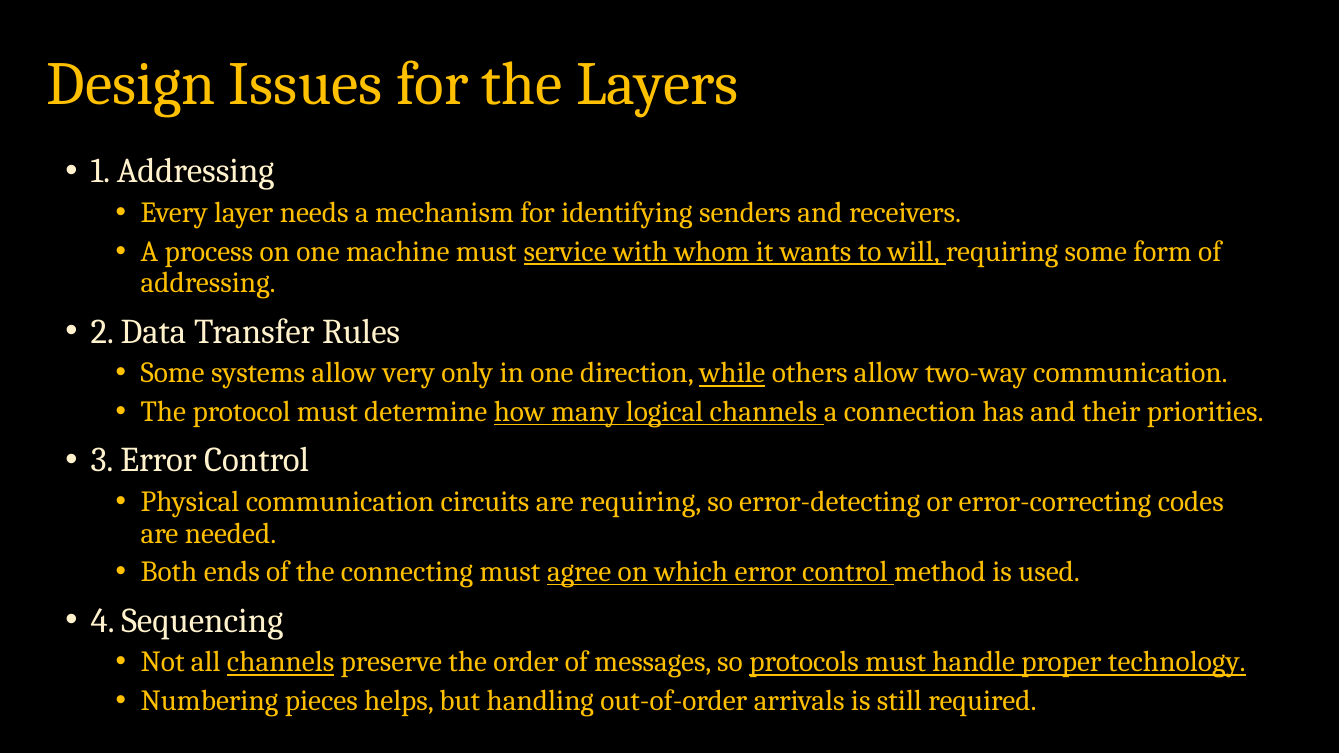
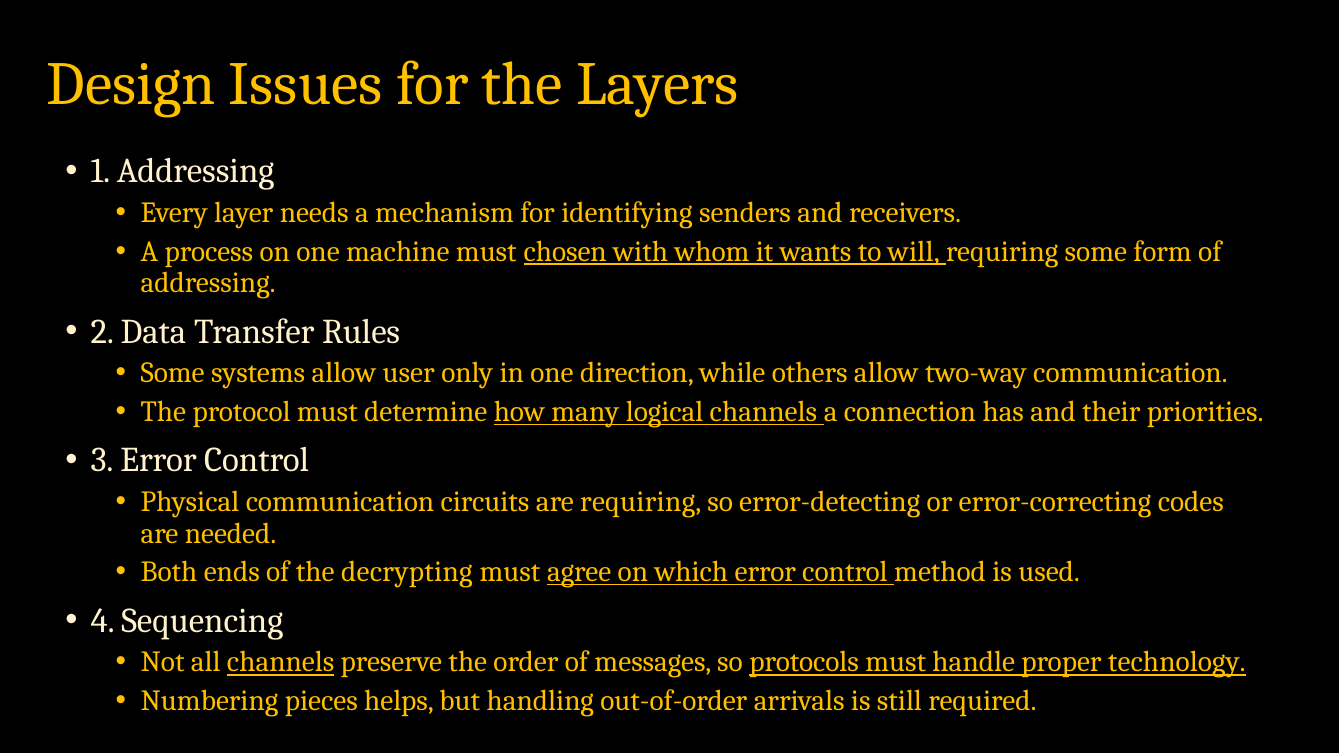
service: service -> chosen (565, 251)
very: very -> user (409, 373)
while underline: present -> none (732, 373)
connecting: connecting -> decrypting (407, 572)
